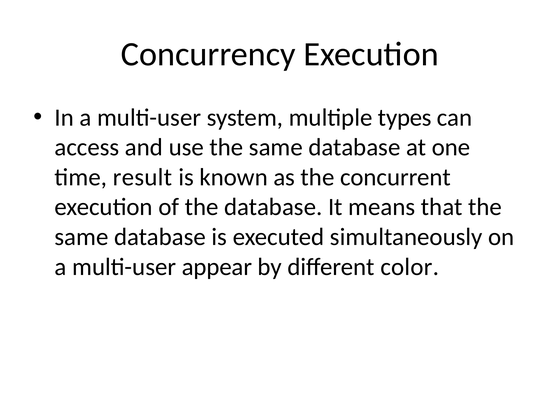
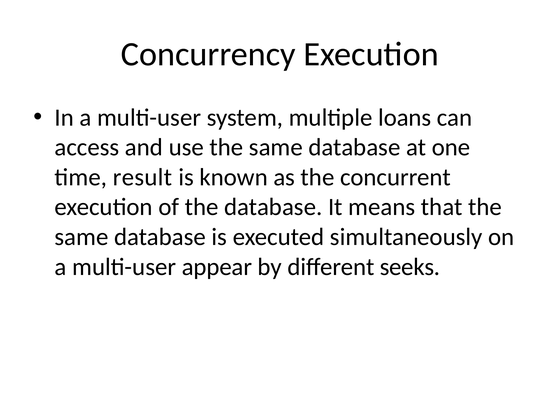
types: types -> loans (405, 117)
color: color -> seeks (410, 267)
